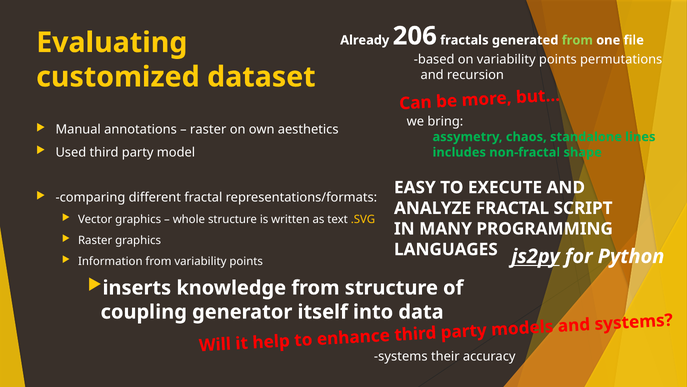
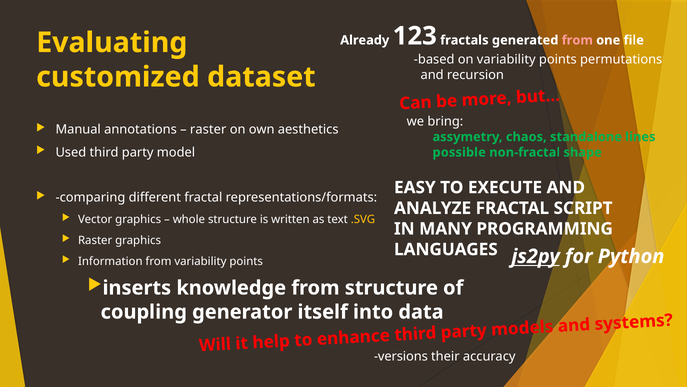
206: 206 -> 123 (415, 36)
from colour: light green -> pink (577, 40)
includes: includes -> possible (459, 152)
systems: systems -> versions (401, 356)
